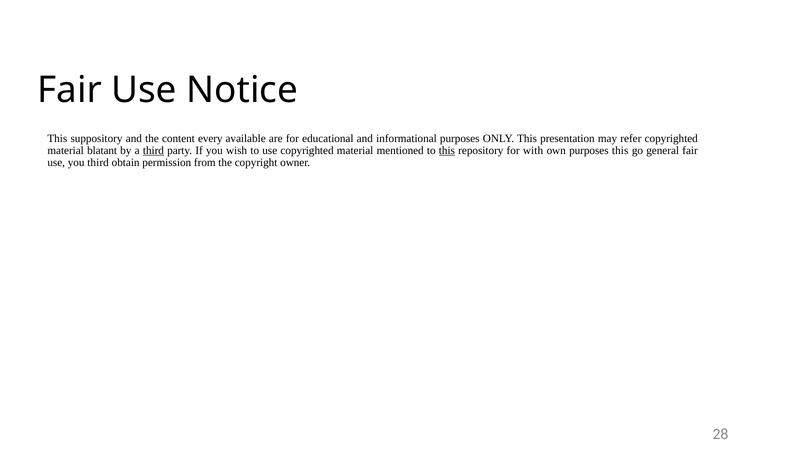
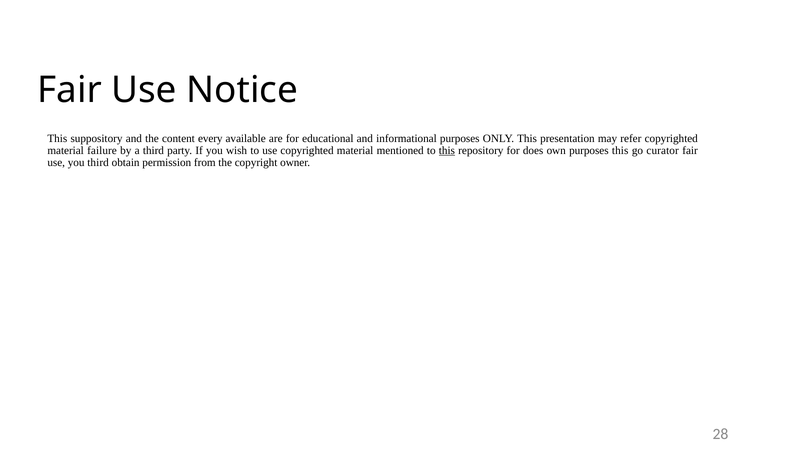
blatant: blatant -> failure (102, 150)
third underline: present -> none (153, 150)
with: with -> does (533, 150)
general: general -> curator (663, 150)
